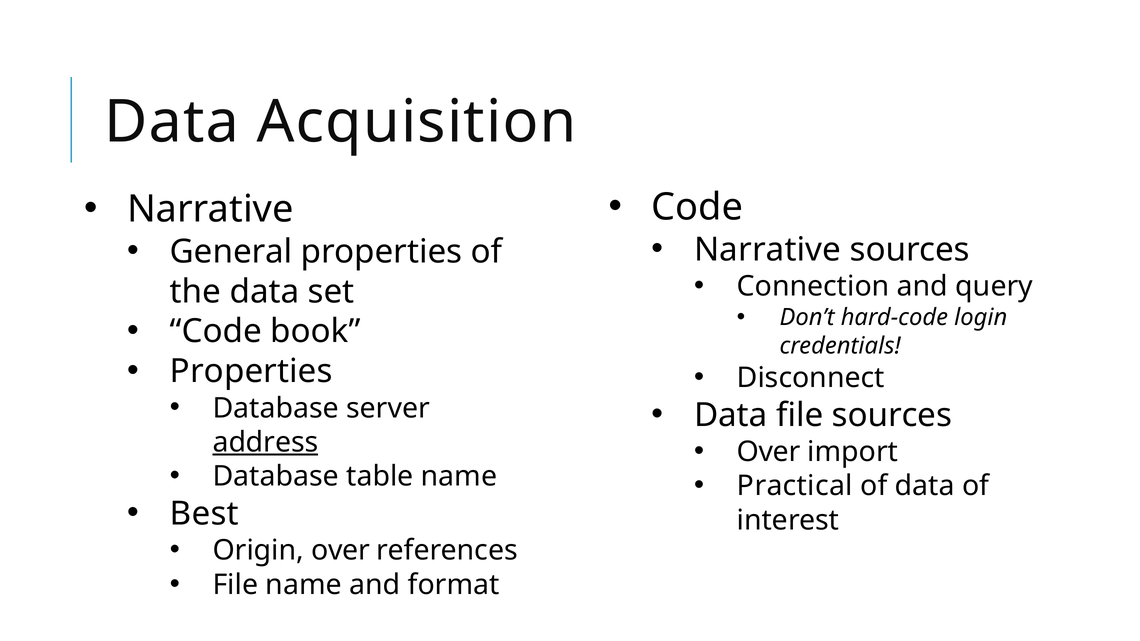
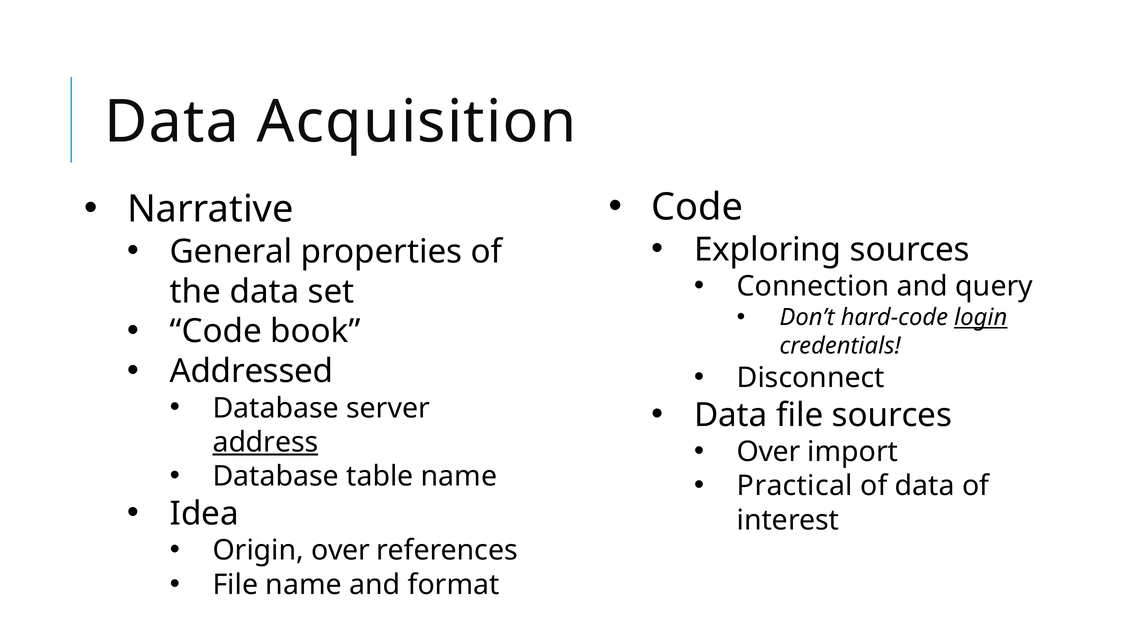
Narrative: Narrative -> Exploring (768, 250)
login underline: none -> present (981, 318)
Properties: Properties -> Addressed (252, 372)
Best: Best -> Idea (204, 514)
